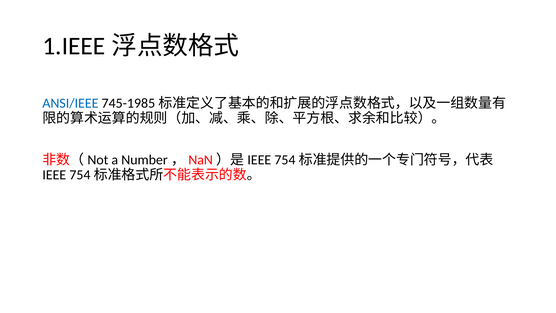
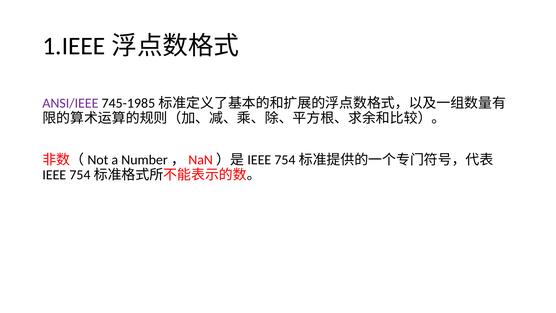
ANSI/IEEE colour: blue -> purple (70, 103)
